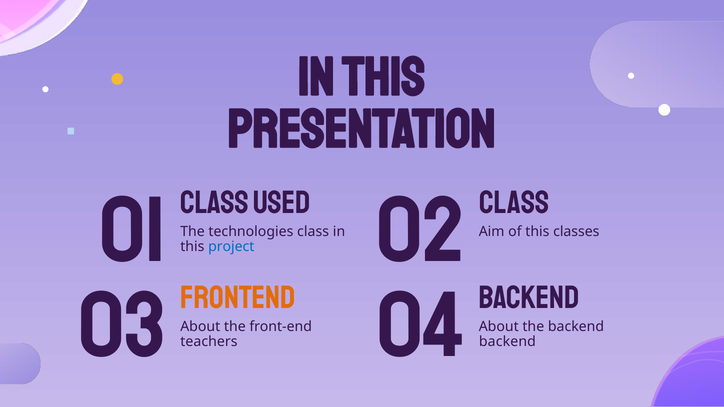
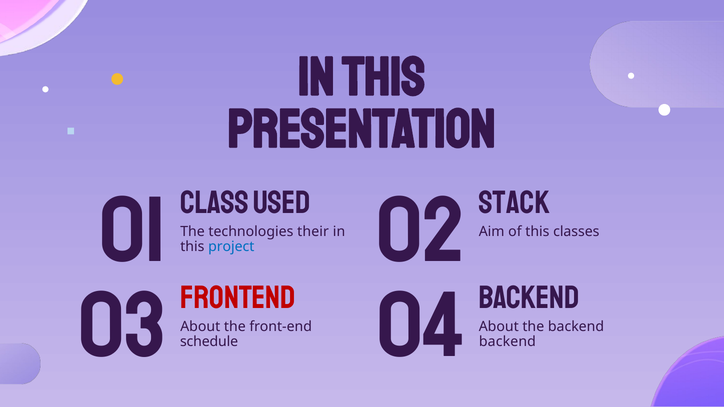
02 CLASS: CLASS -> STACK (514, 203)
technologies class: class -> their (313, 232)
Frontend colour: orange -> red (238, 298)
teachers: teachers -> schedule (209, 342)
